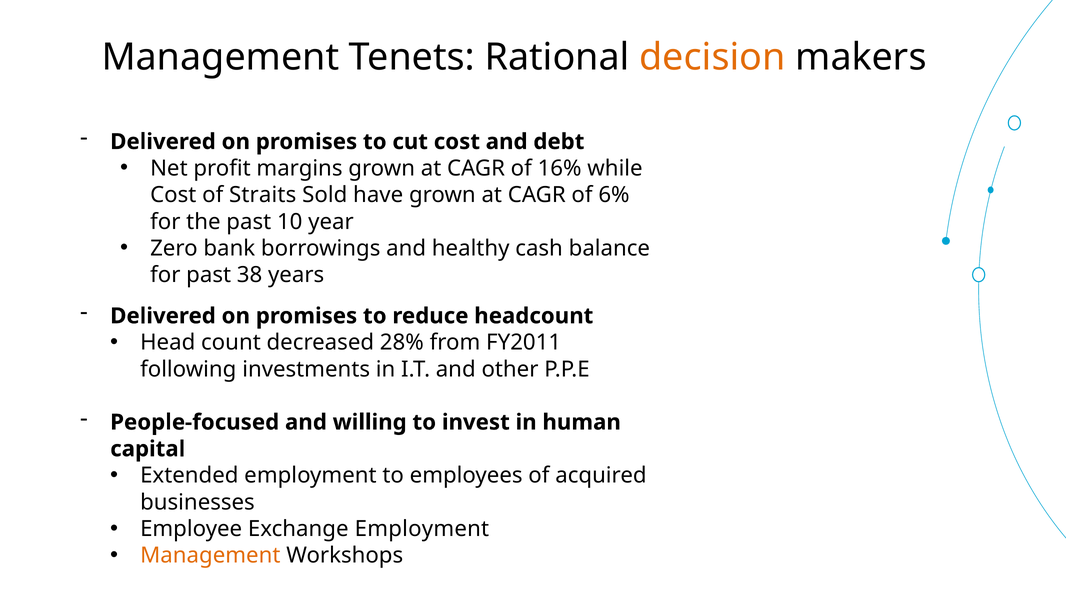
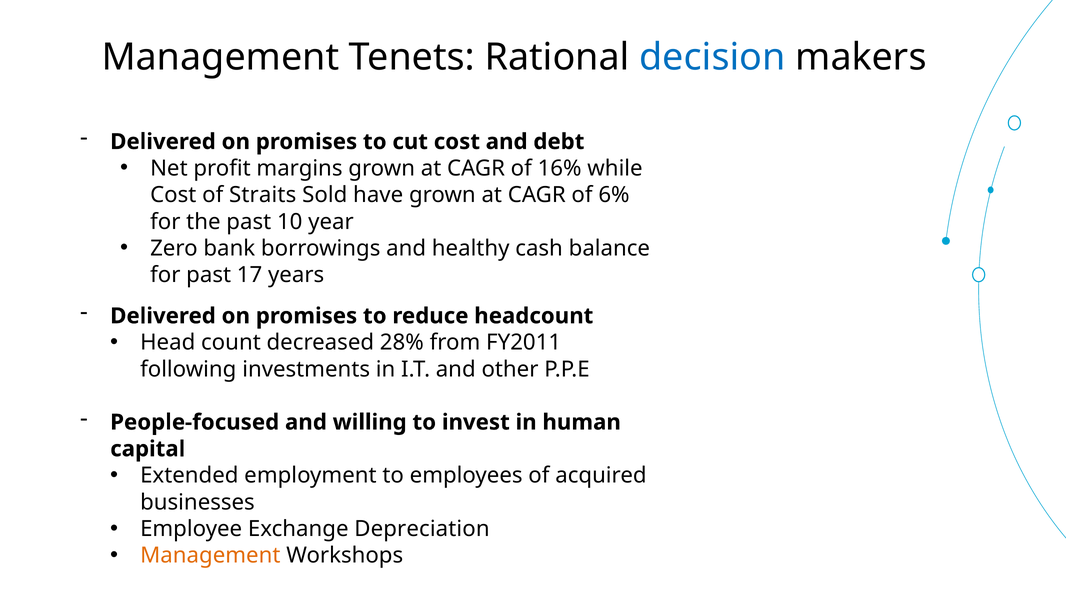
decision colour: orange -> blue (712, 57)
38: 38 -> 17 (250, 275)
Exchange Employment: Employment -> Depreciation (422, 529)
